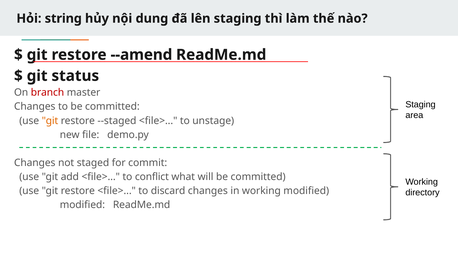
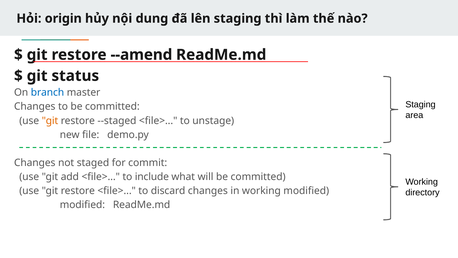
string: string -> origin (63, 18)
branch colour: red -> blue (47, 92)
conflict: conflict -> include (152, 177)
